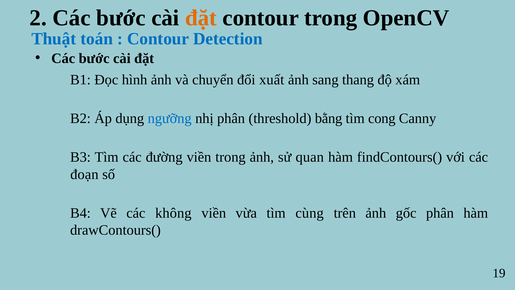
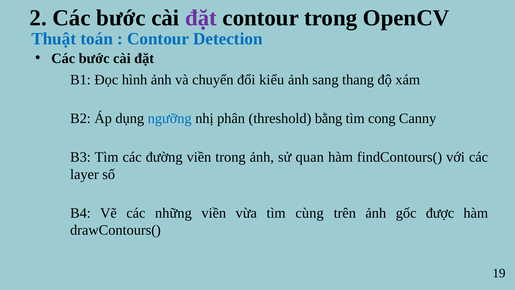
đặt colour: orange -> purple (201, 18)
xuất: xuất -> kiểu (272, 80)
đoạn: đoạn -> layer (84, 174)
không: không -> những (173, 213)
gốc phân: phân -> được (440, 213)
